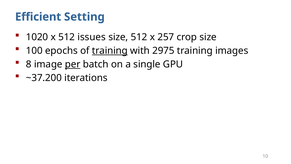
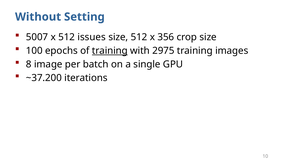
Efficient: Efficient -> Without (38, 17)
1020: 1020 -> 5007 (37, 37)
257: 257 -> 356 (166, 37)
per underline: present -> none (73, 64)
